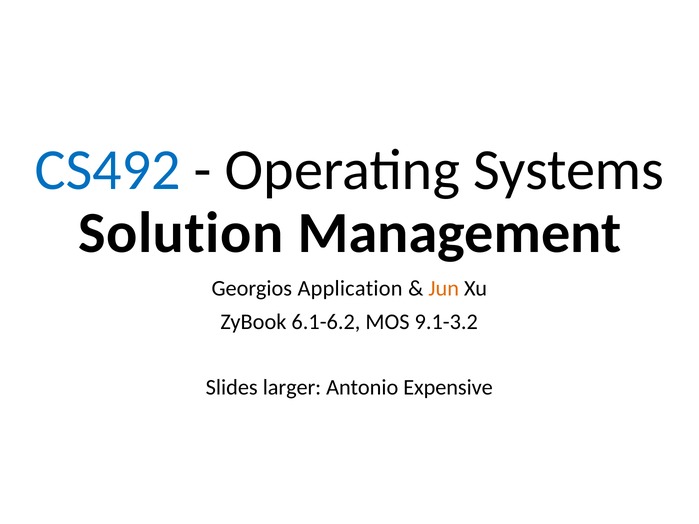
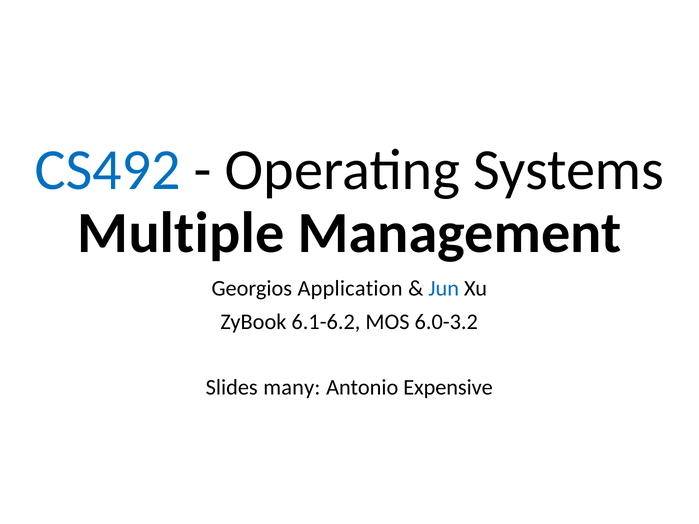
Solution: Solution -> Multiple (181, 233)
Jun colour: orange -> blue (444, 289)
9.1-3.2: 9.1-3.2 -> 6.0-3.2 (446, 322)
larger: larger -> many (292, 387)
